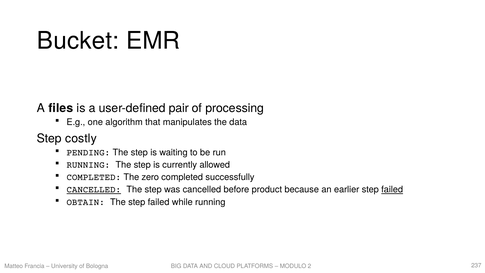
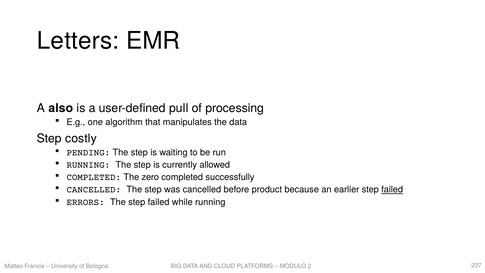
Bucket: Bucket -> Letters (78, 41)
files: files -> also (61, 108)
pair: pair -> pull (179, 108)
CANCELLED underline: present -> none (94, 190)
OBTAIN: OBTAIN -> ERRORS (86, 202)
